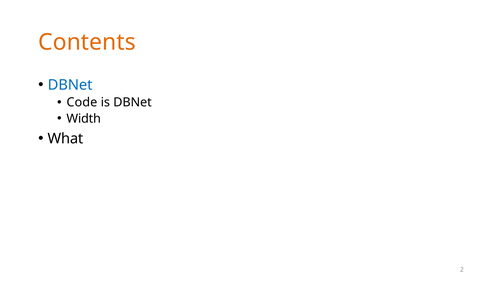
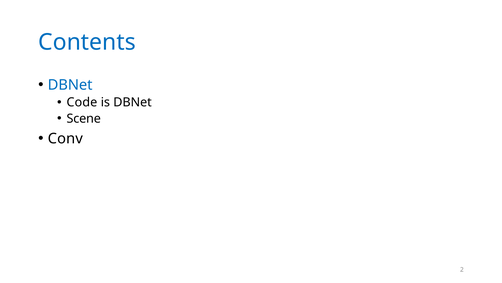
Contents colour: orange -> blue (87, 42)
Width: Width -> Scene (84, 118)
What: What -> Conv (65, 138)
